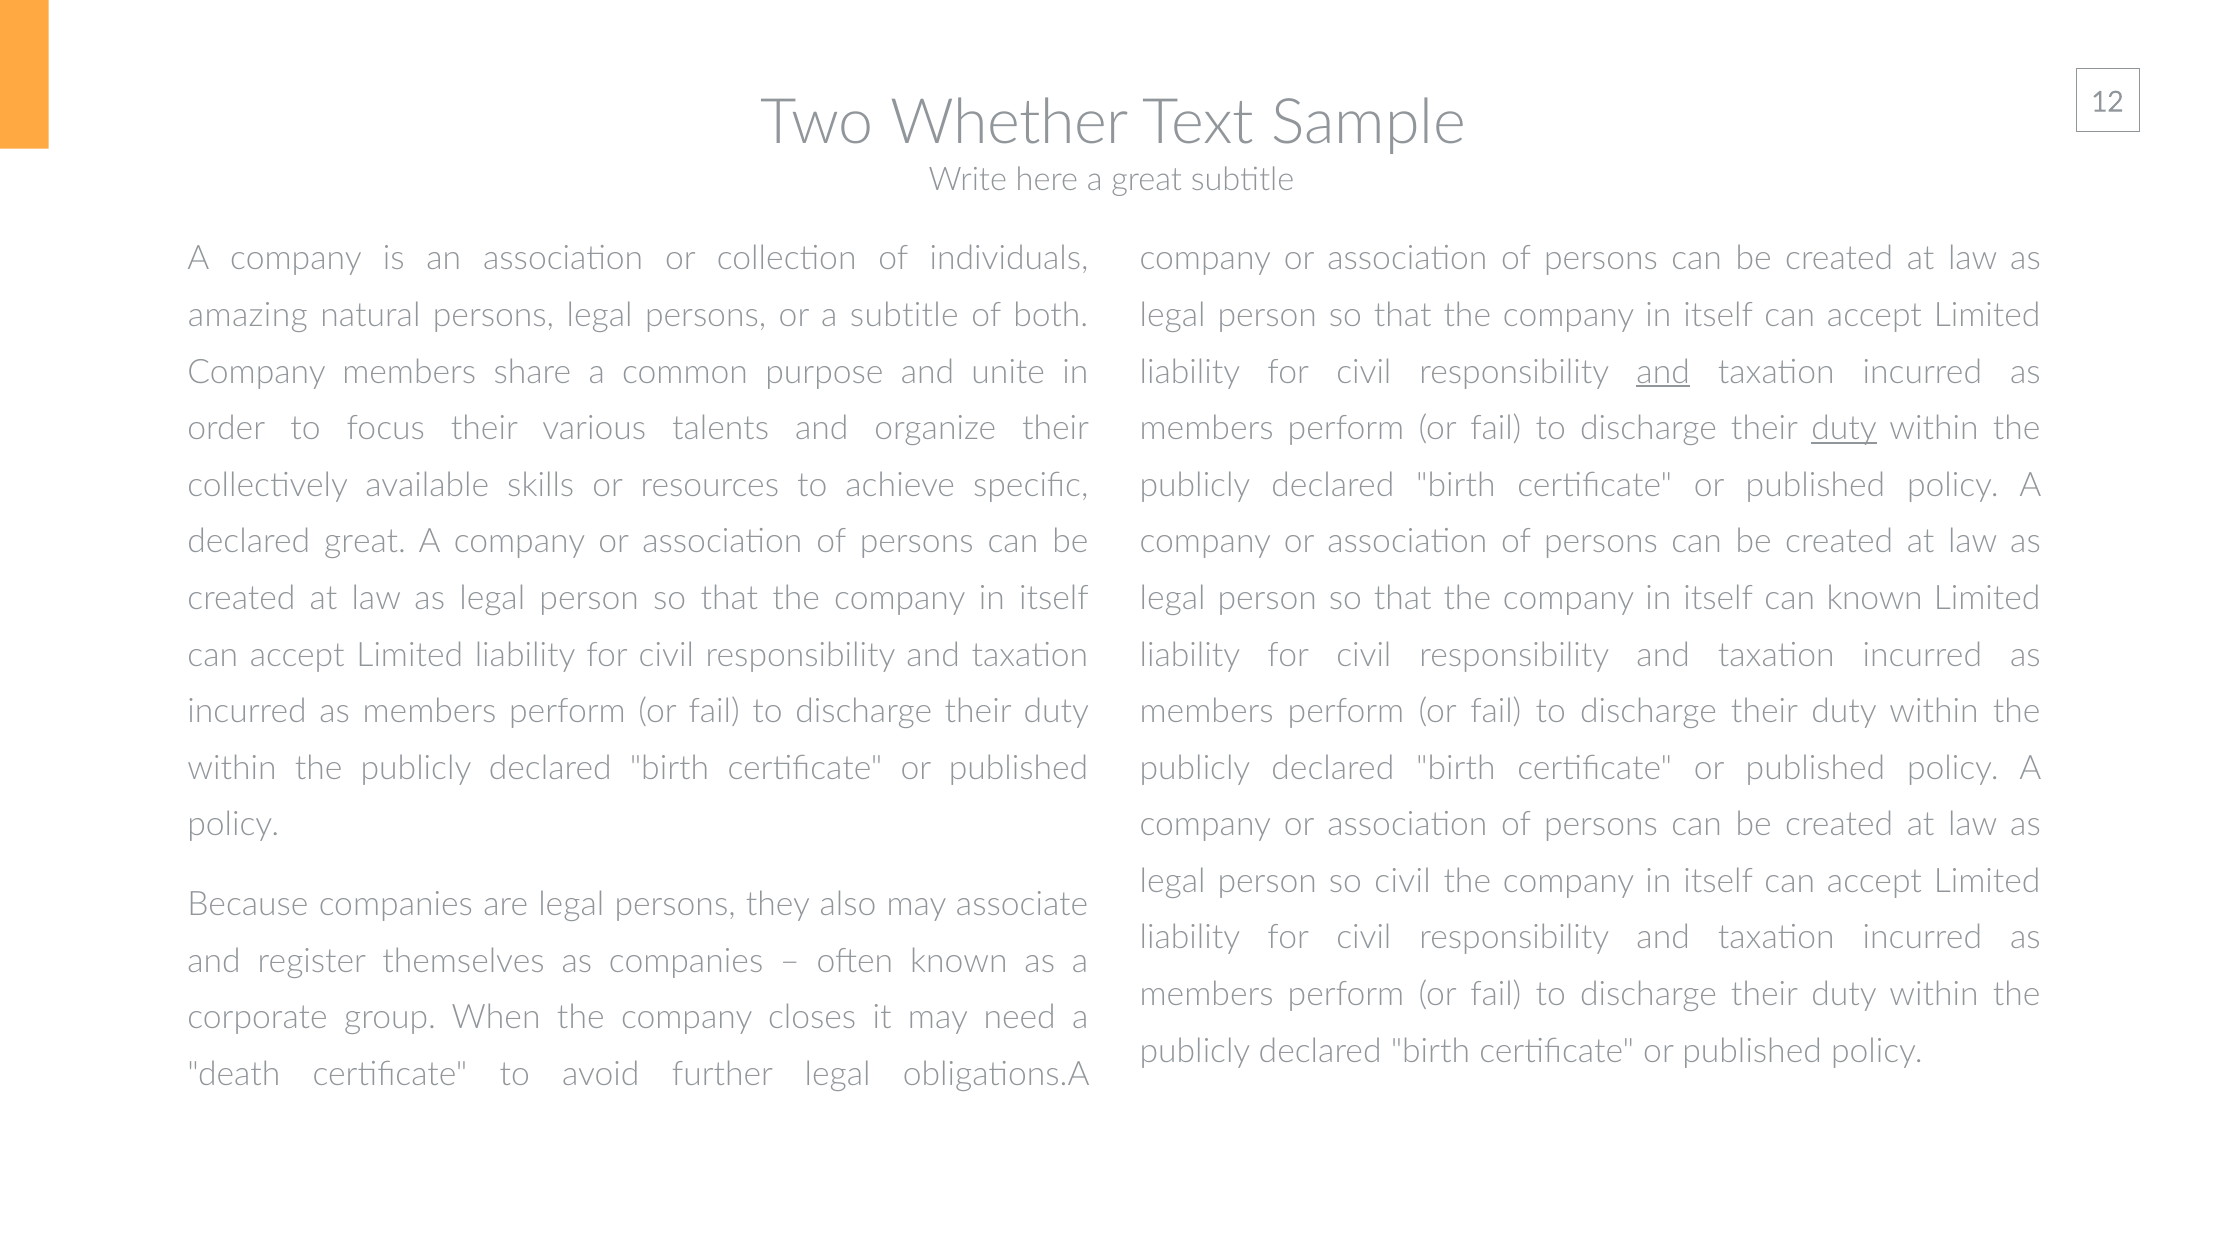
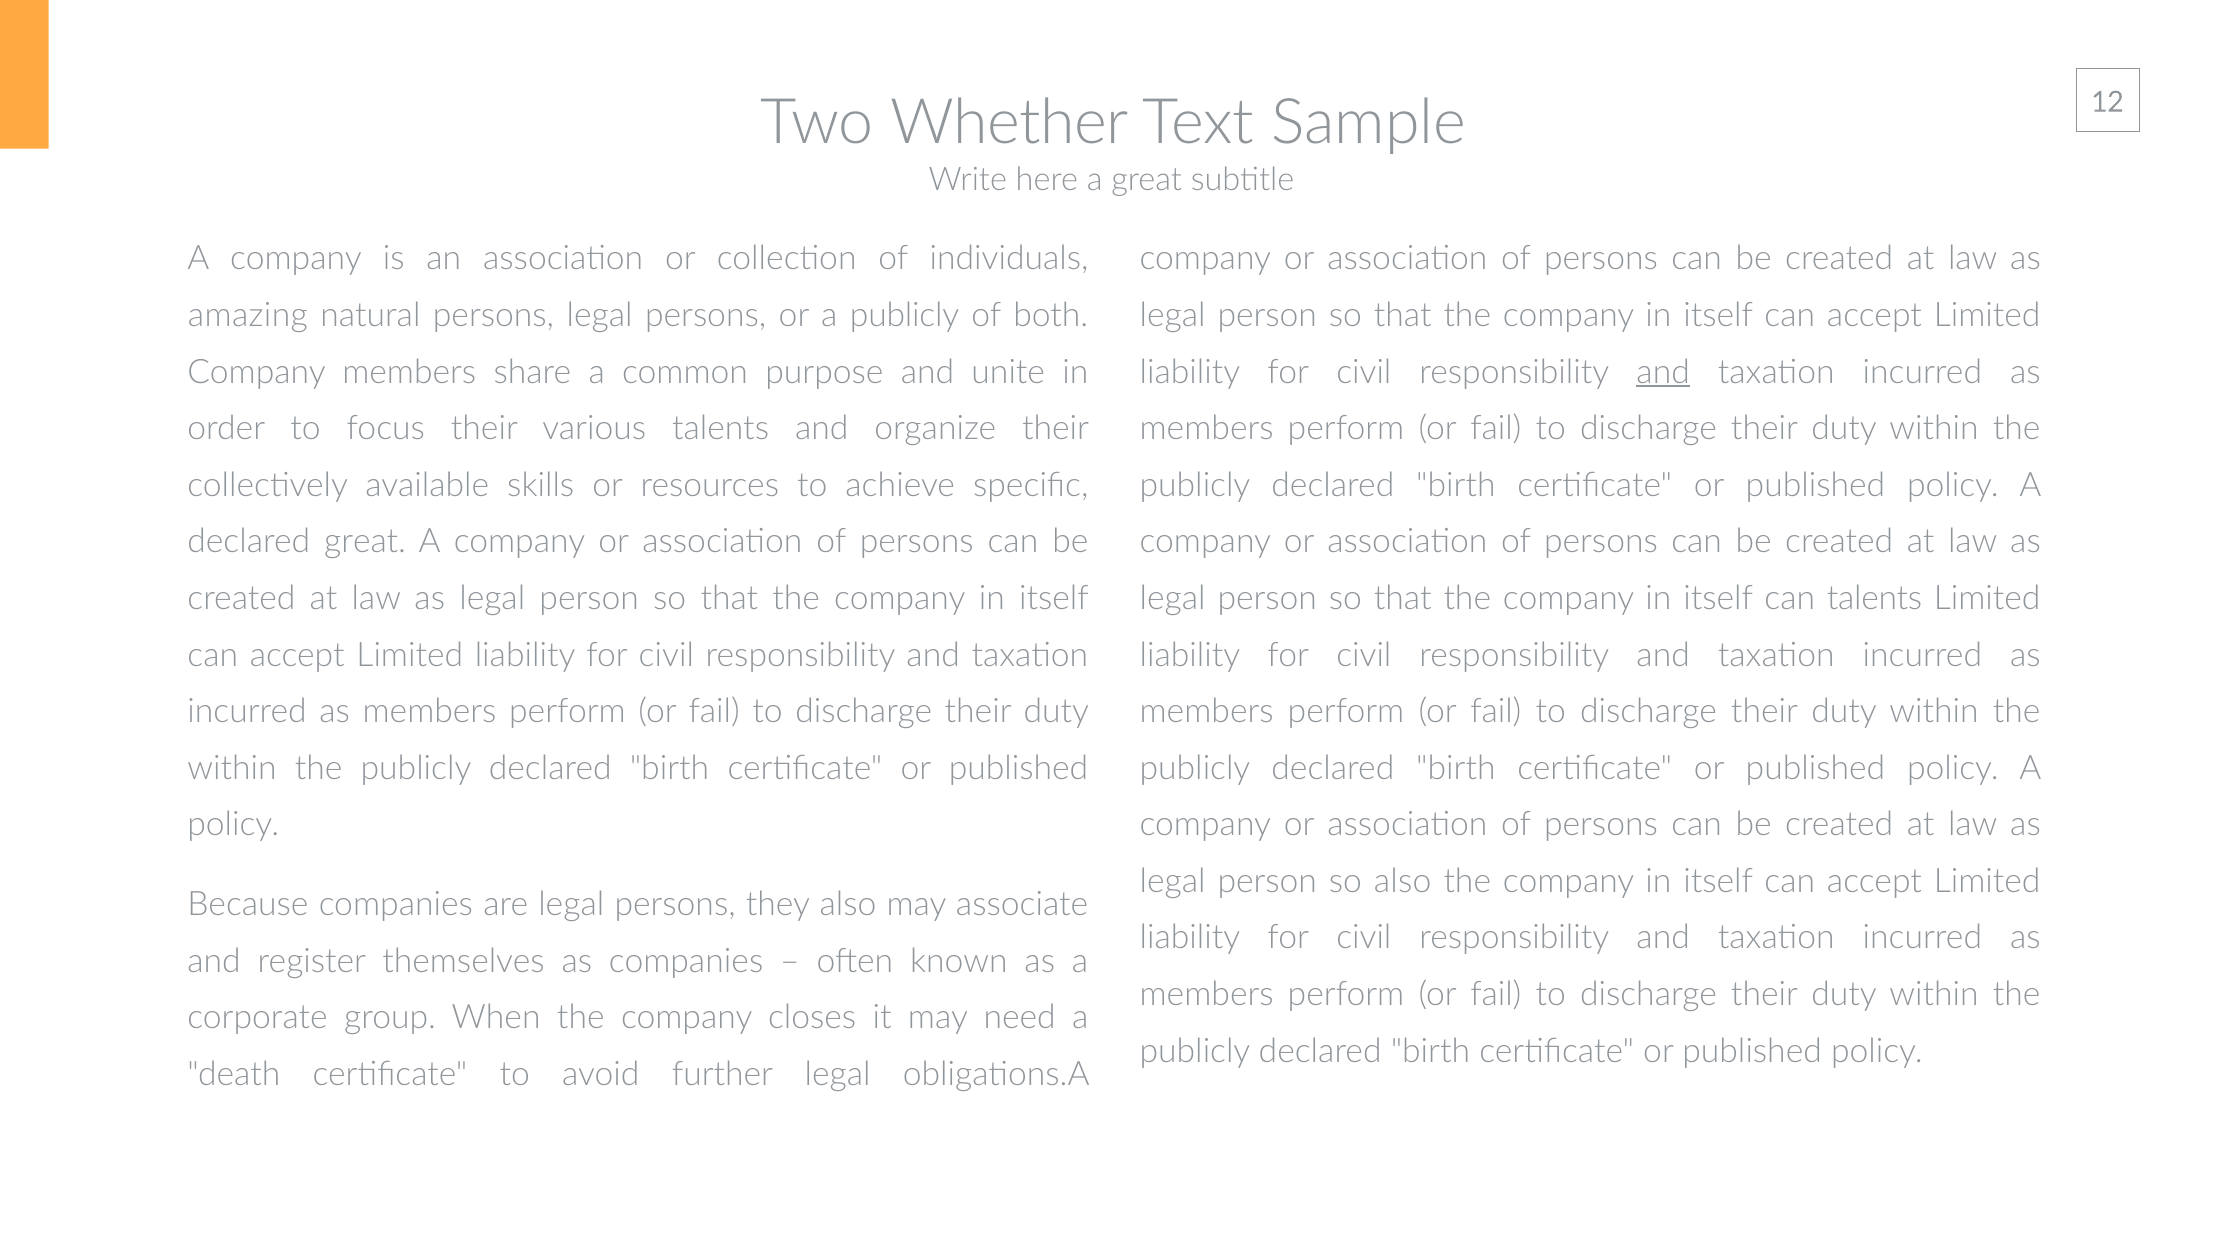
a subtitle: subtitle -> publicly (905, 315)
duty underline: present -> none (1844, 429)
can known: known -> talents (1875, 598)
so civil: civil -> also (1403, 881)
